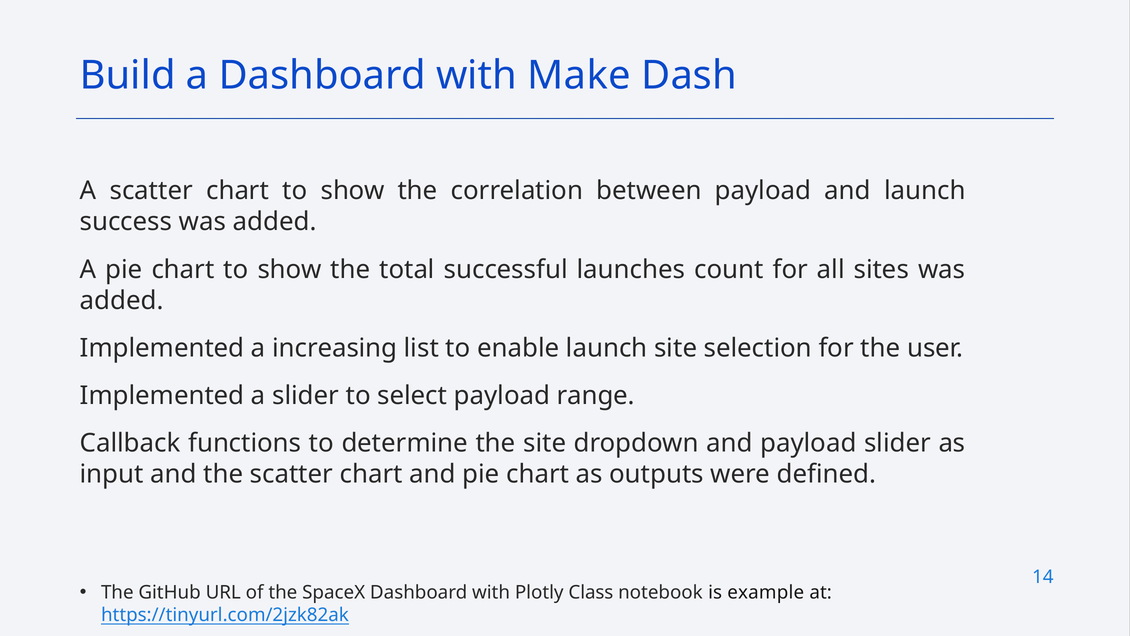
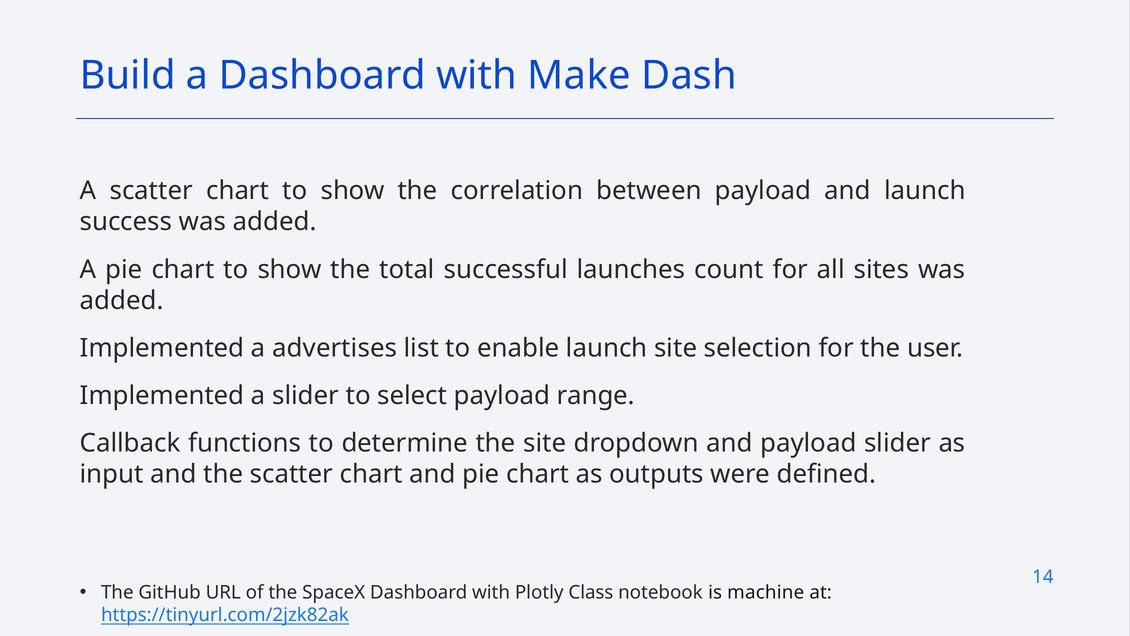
increasing: increasing -> advertises (335, 348)
example: example -> machine (766, 592)
